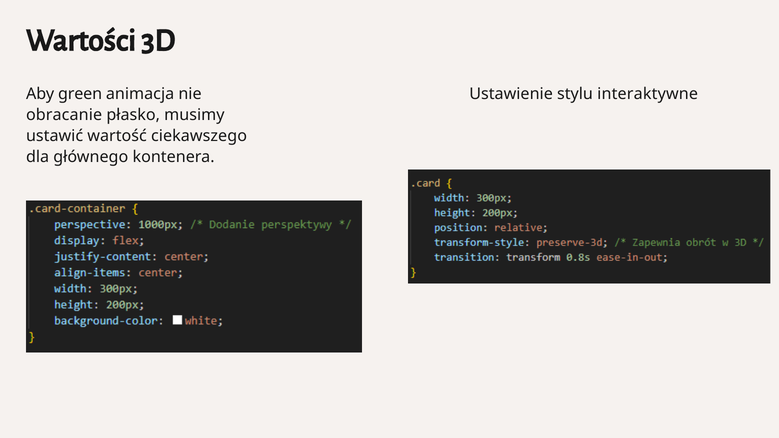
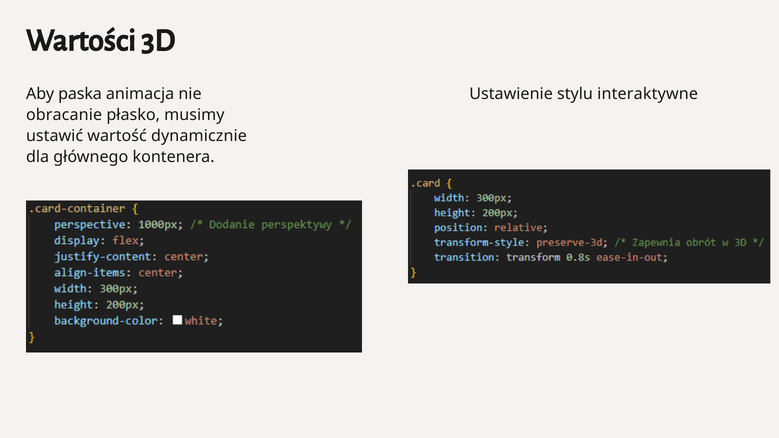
green: green -> paska (80, 94)
ciekawszego: ciekawszego -> dynamicznie (199, 136)
